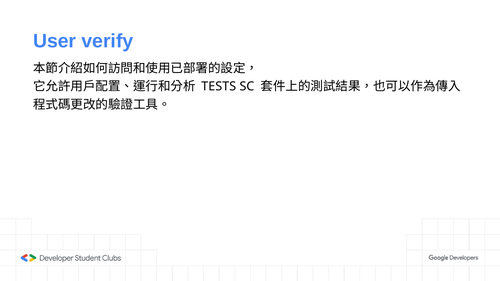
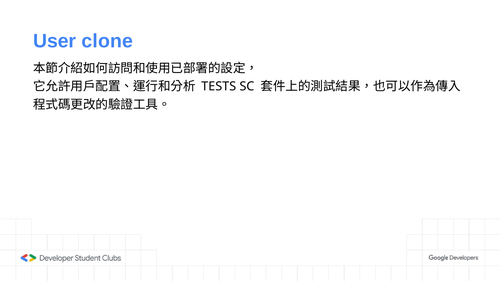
verify: verify -> clone (107, 41)
